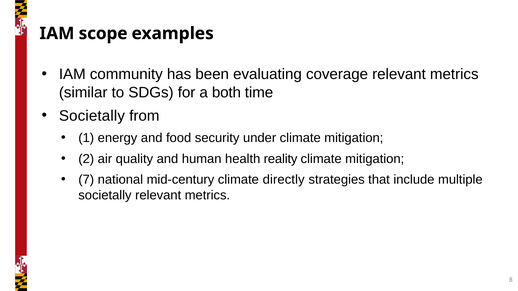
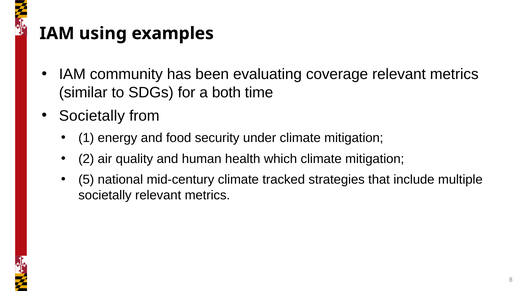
scope: scope -> using (103, 33)
reality: reality -> which (280, 159)
7: 7 -> 5 (86, 180)
directly: directly -> tracked (284, 180)
